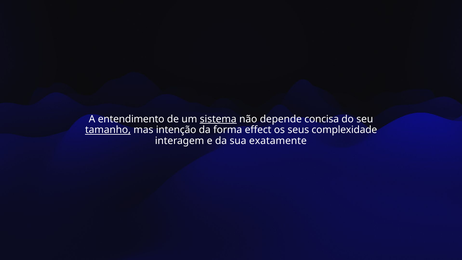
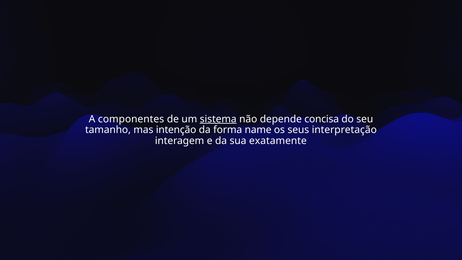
entendimento: entendimento -> componentes (131, 119)
tamanho underline: present -> none (108, 130)
effect: effect -> name (258, 130)
complexidade: complexidade -> interpretação (344, 130)
